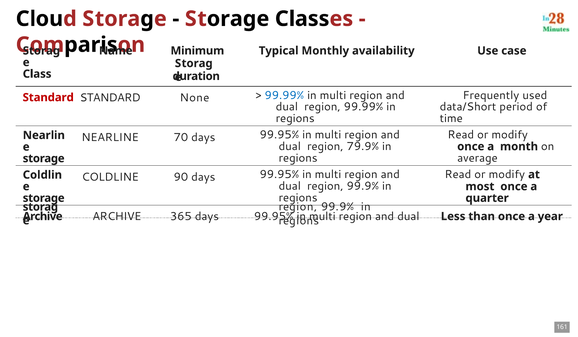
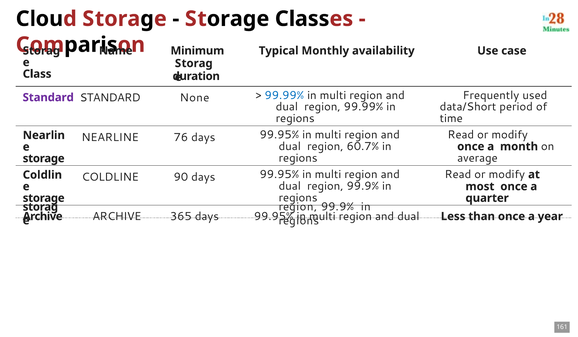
Standard colour: red -> purple (48, 98)
70: 70 -> 76 (181, 137)
79.9%: 79.9% -> 60.7% (363, 147)
